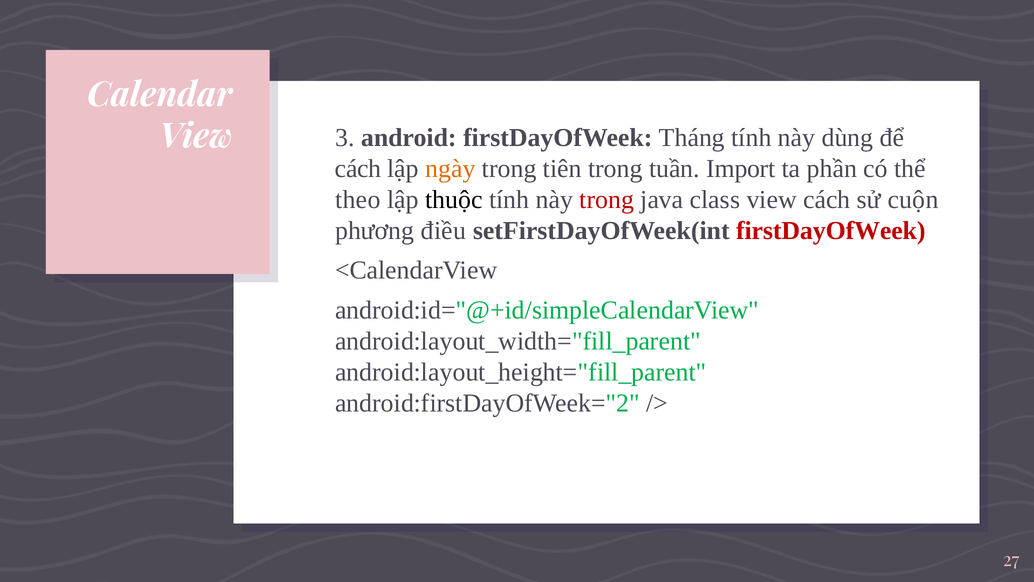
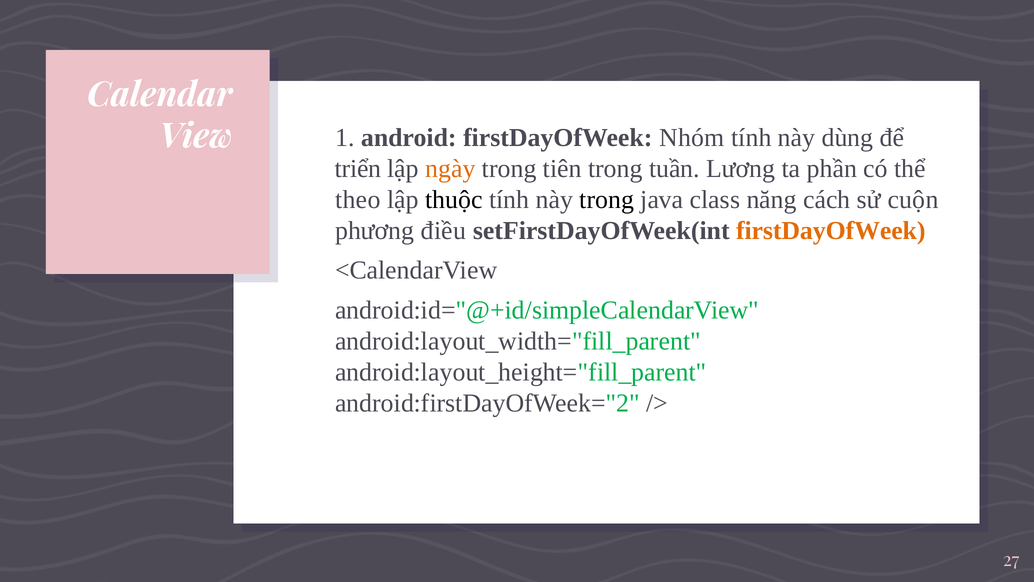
3: 3 -> 1 (345, 138)
Tháng: Tháng -> Nhóm (692, 138)
cách: cách -> triển (358, 169)
Import: Import -> Lương (741, 169)
trong colour: red -> black (607, 200)
class view: view -> năng (772, 200)
firstDayOfWeek colour: red -> orange (831, 231)
